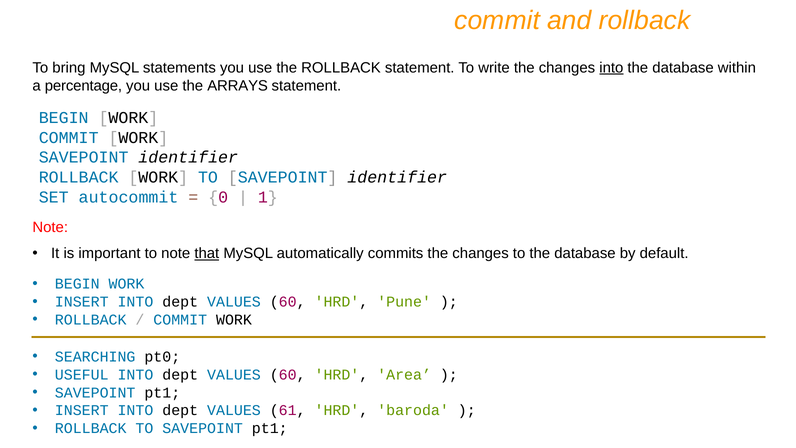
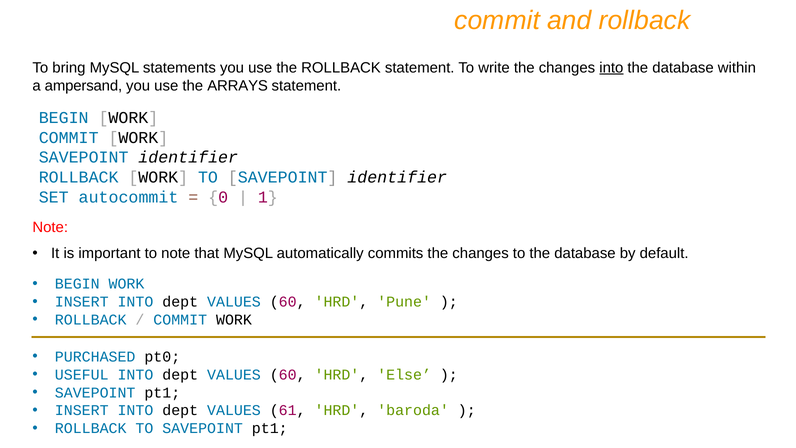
percentage: percentage -> ampersand (83, 86)
that underline: present -> none (207, 253)
SEARCHING: SEARCHING -> PURCHASED (95, 357)
Area: Area -> Else (404, 374)
